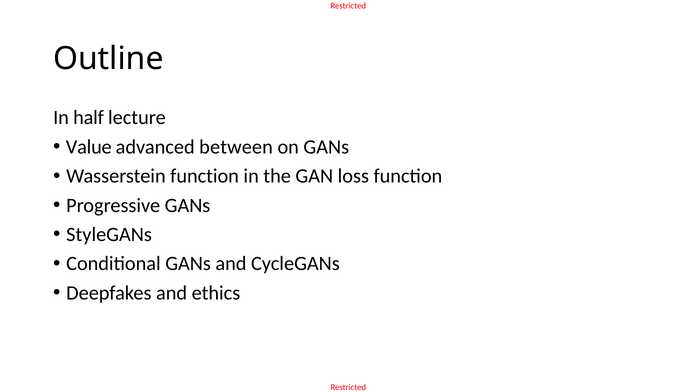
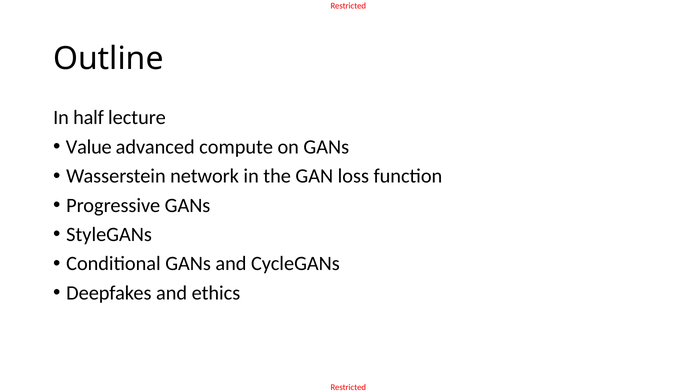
between: between -> compute (236, 147)
Wasserstein function: function -> network (205, 176)
